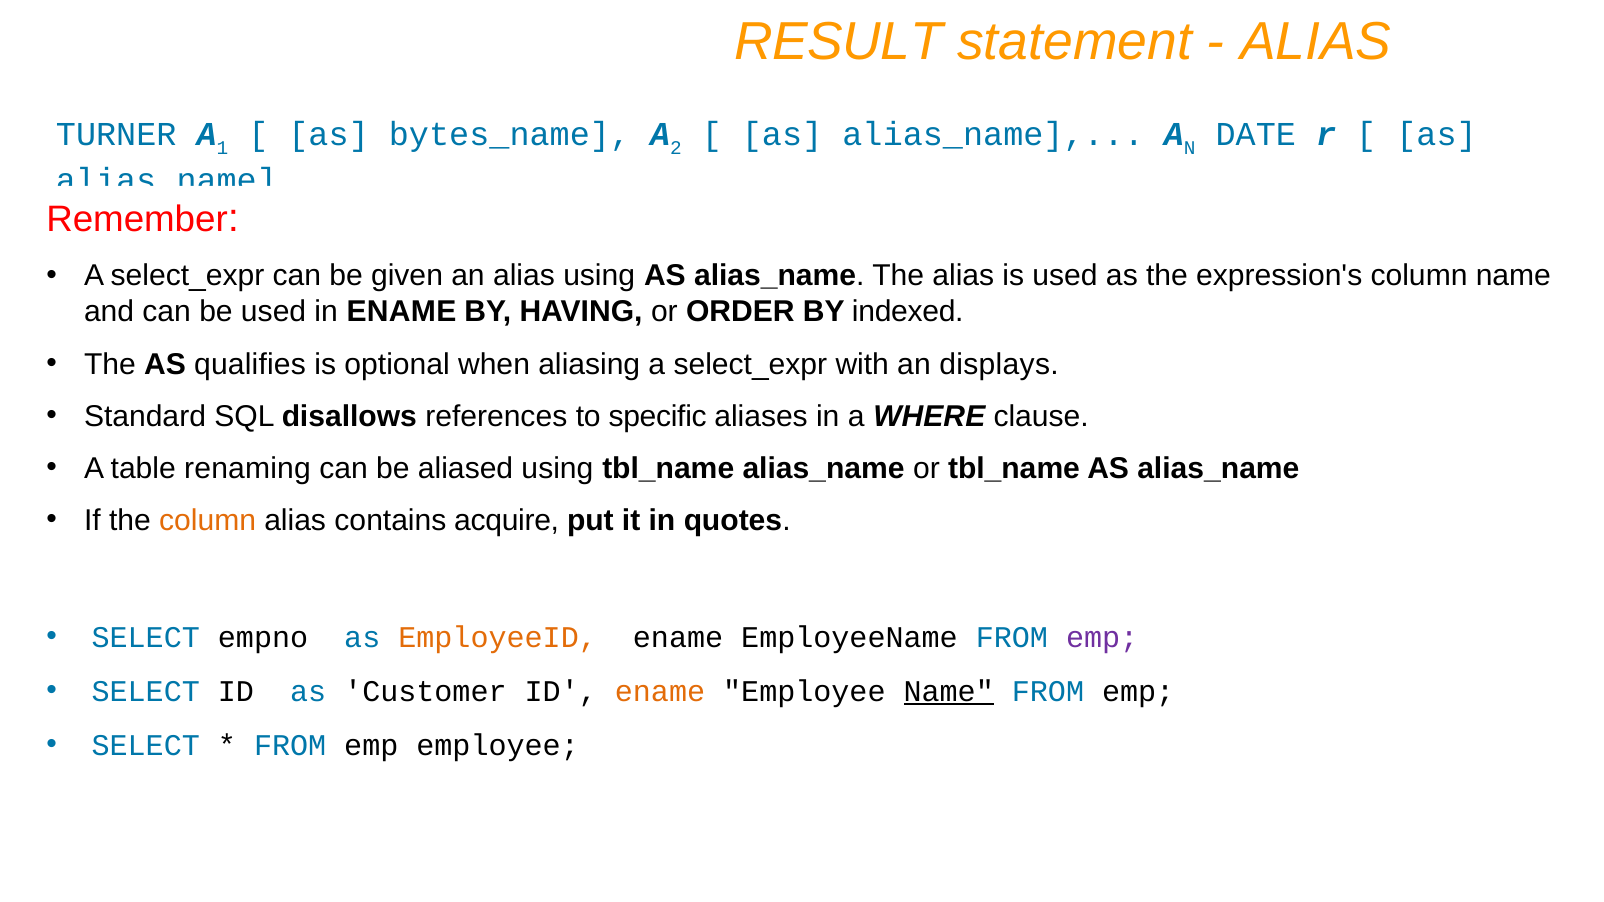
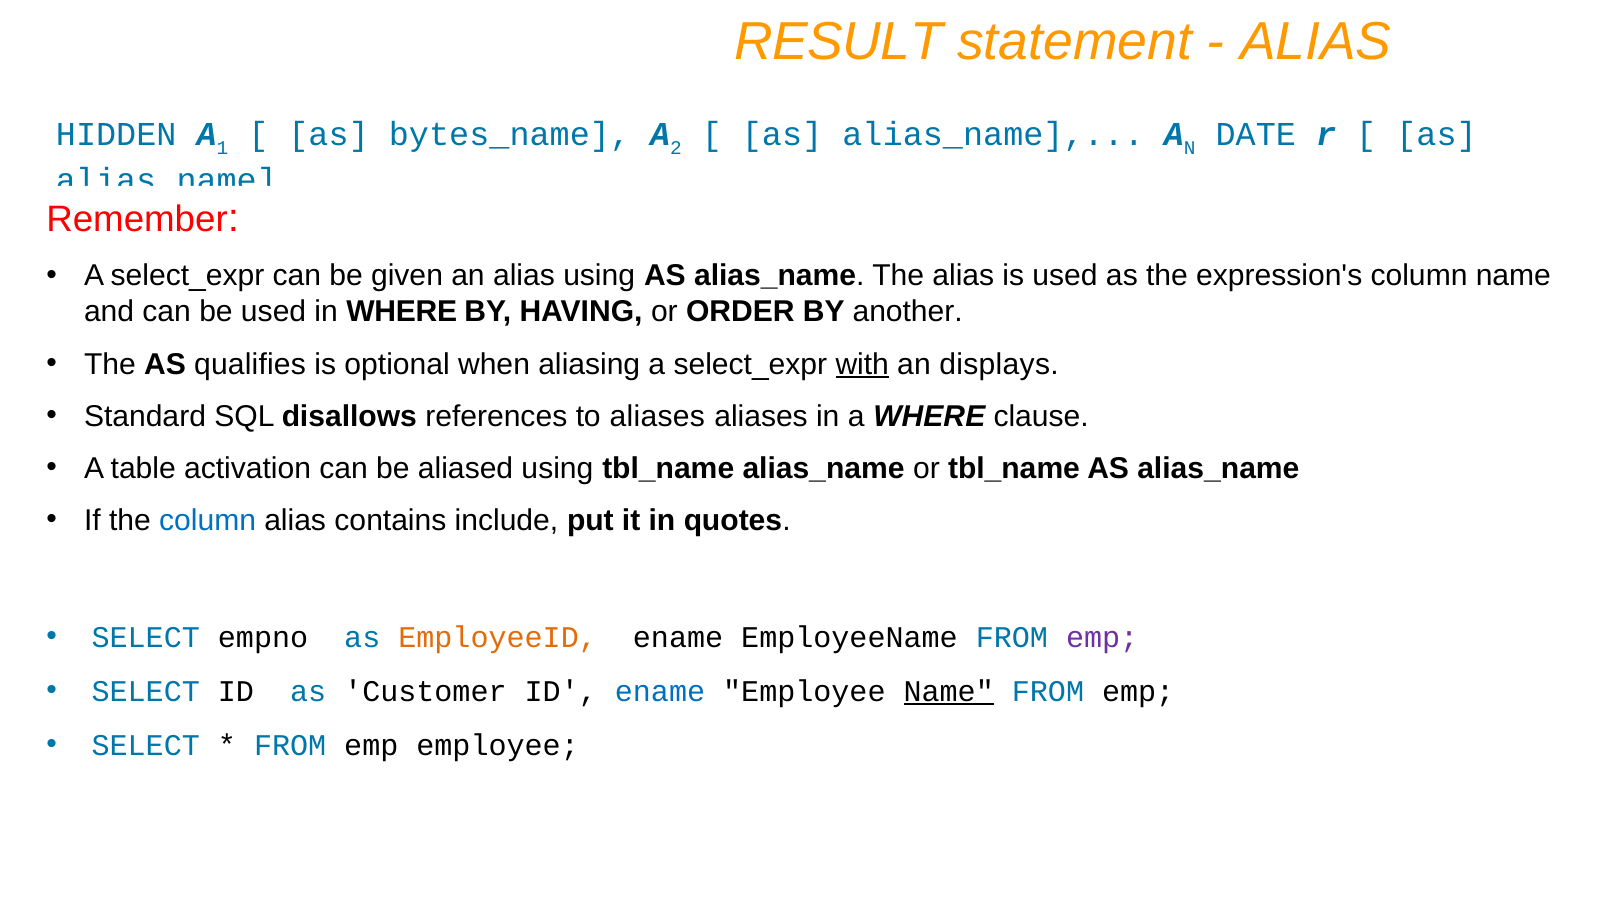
TURNER: TURNER -> HIDDEN (116, 135)
in ENAME: ENAME -> WHERE (402, 312)
indexed: indexed -> another (908, 312)
with underline: none -> present (862, 364)
to specific: specific -> aliases (657, 416)
renaming: renaming -> activation (248, 468)
column colour: orange -> blue (208, 520)
acquire: acquire -> include (506, 520)
ename colour: orange -> blue (660, 691)
